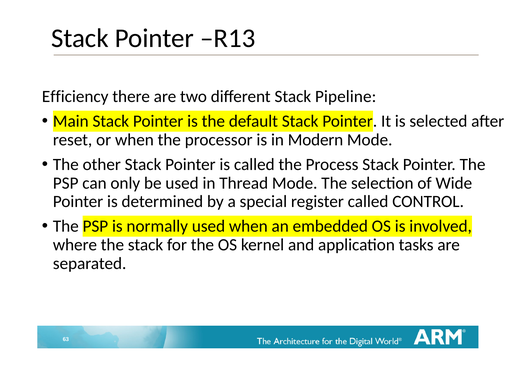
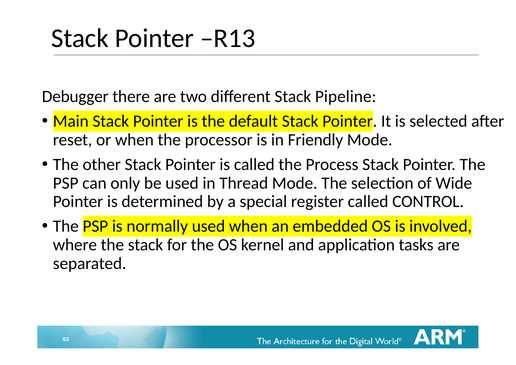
Efficiency: Efficiency -> Debugger (75, 96)
Modern: Modern -> Friendly (315, 140)
